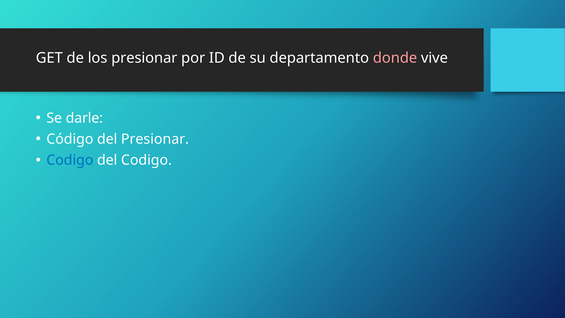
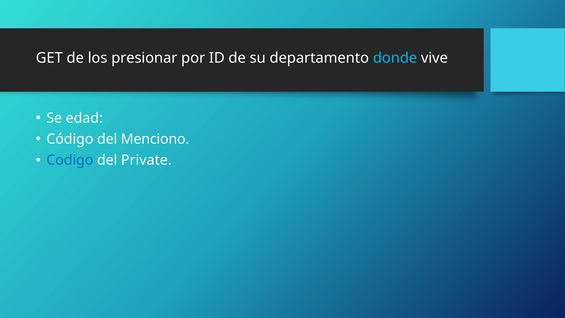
donde colour: pink -> light blue (395, 58)
darle: darle -> edad (84, 118)
del Presionar: Presionar -> Menciono (155, 139)
del Codigo: Codigo -> Private (146, 160)
